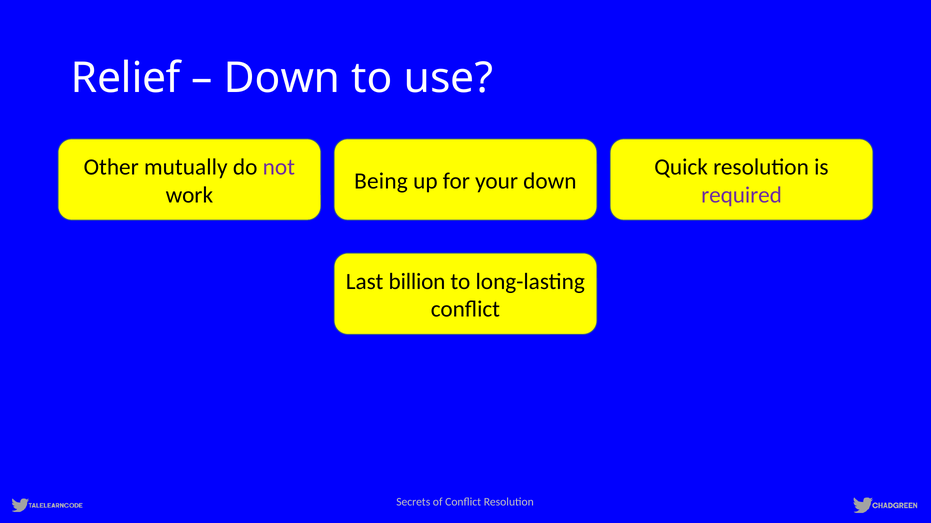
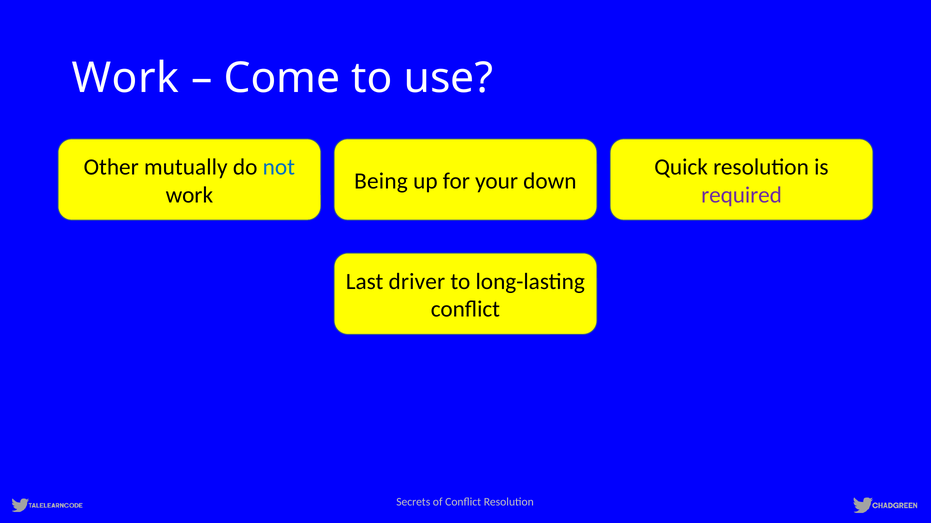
Relief: Relief -> Work (125, 78)
Down: Down -> Come (282, 78)
not colour: purple -> blue (279, 167)
billion: billion -> driver (417, 282)
